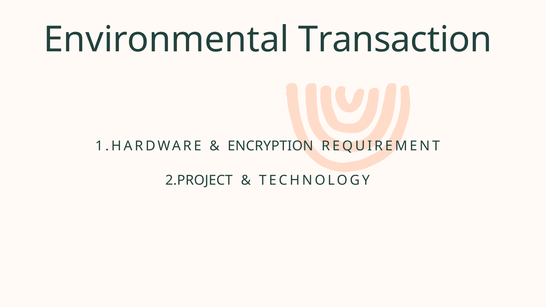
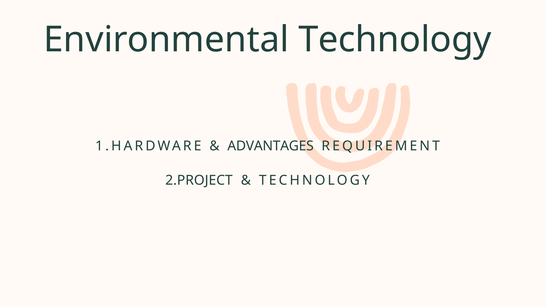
Environmental Transaction: Transaction -> Technology (395, 40)
ENCRYPTION: ENCRYPTION -> ADVANTAGES (271, 146)
